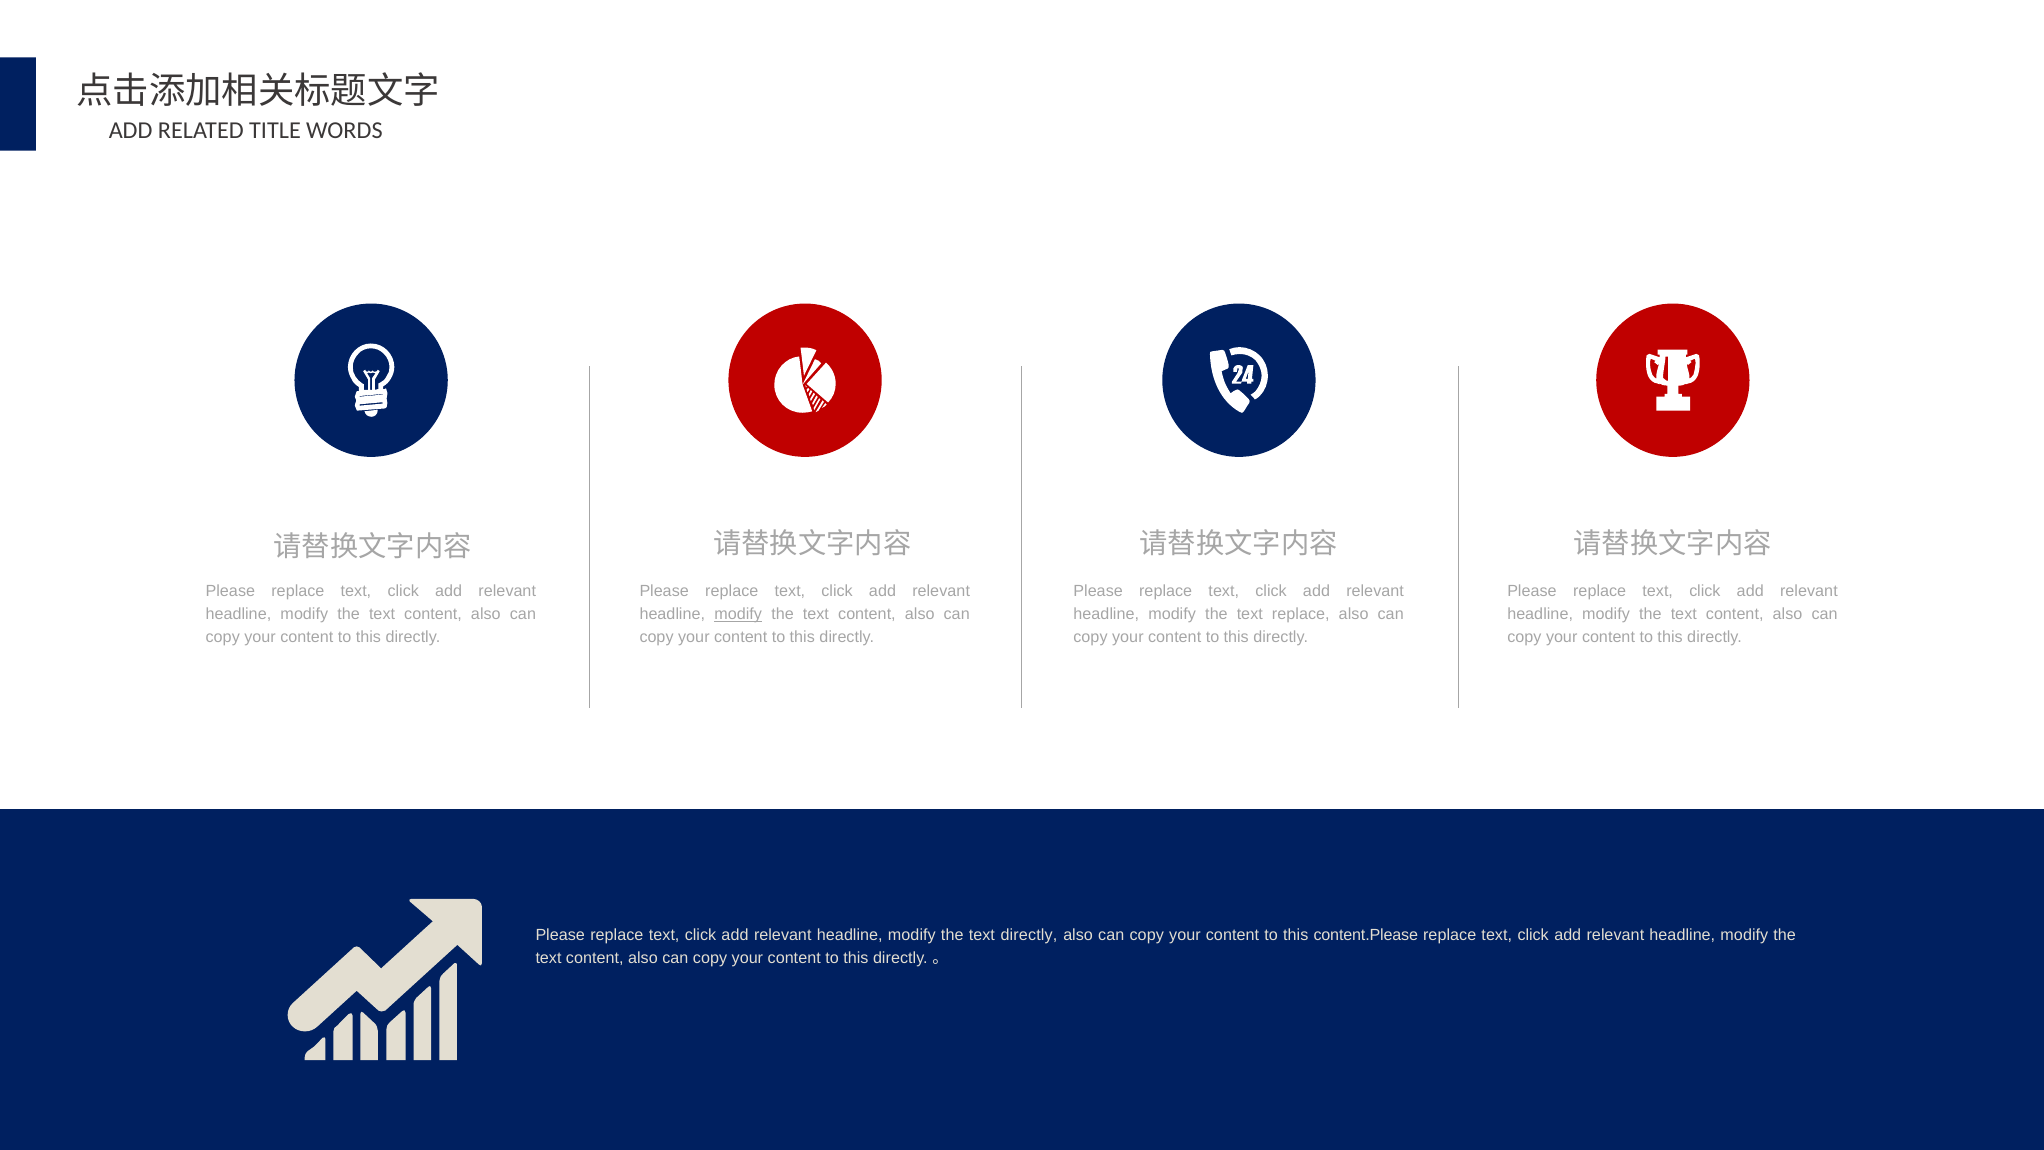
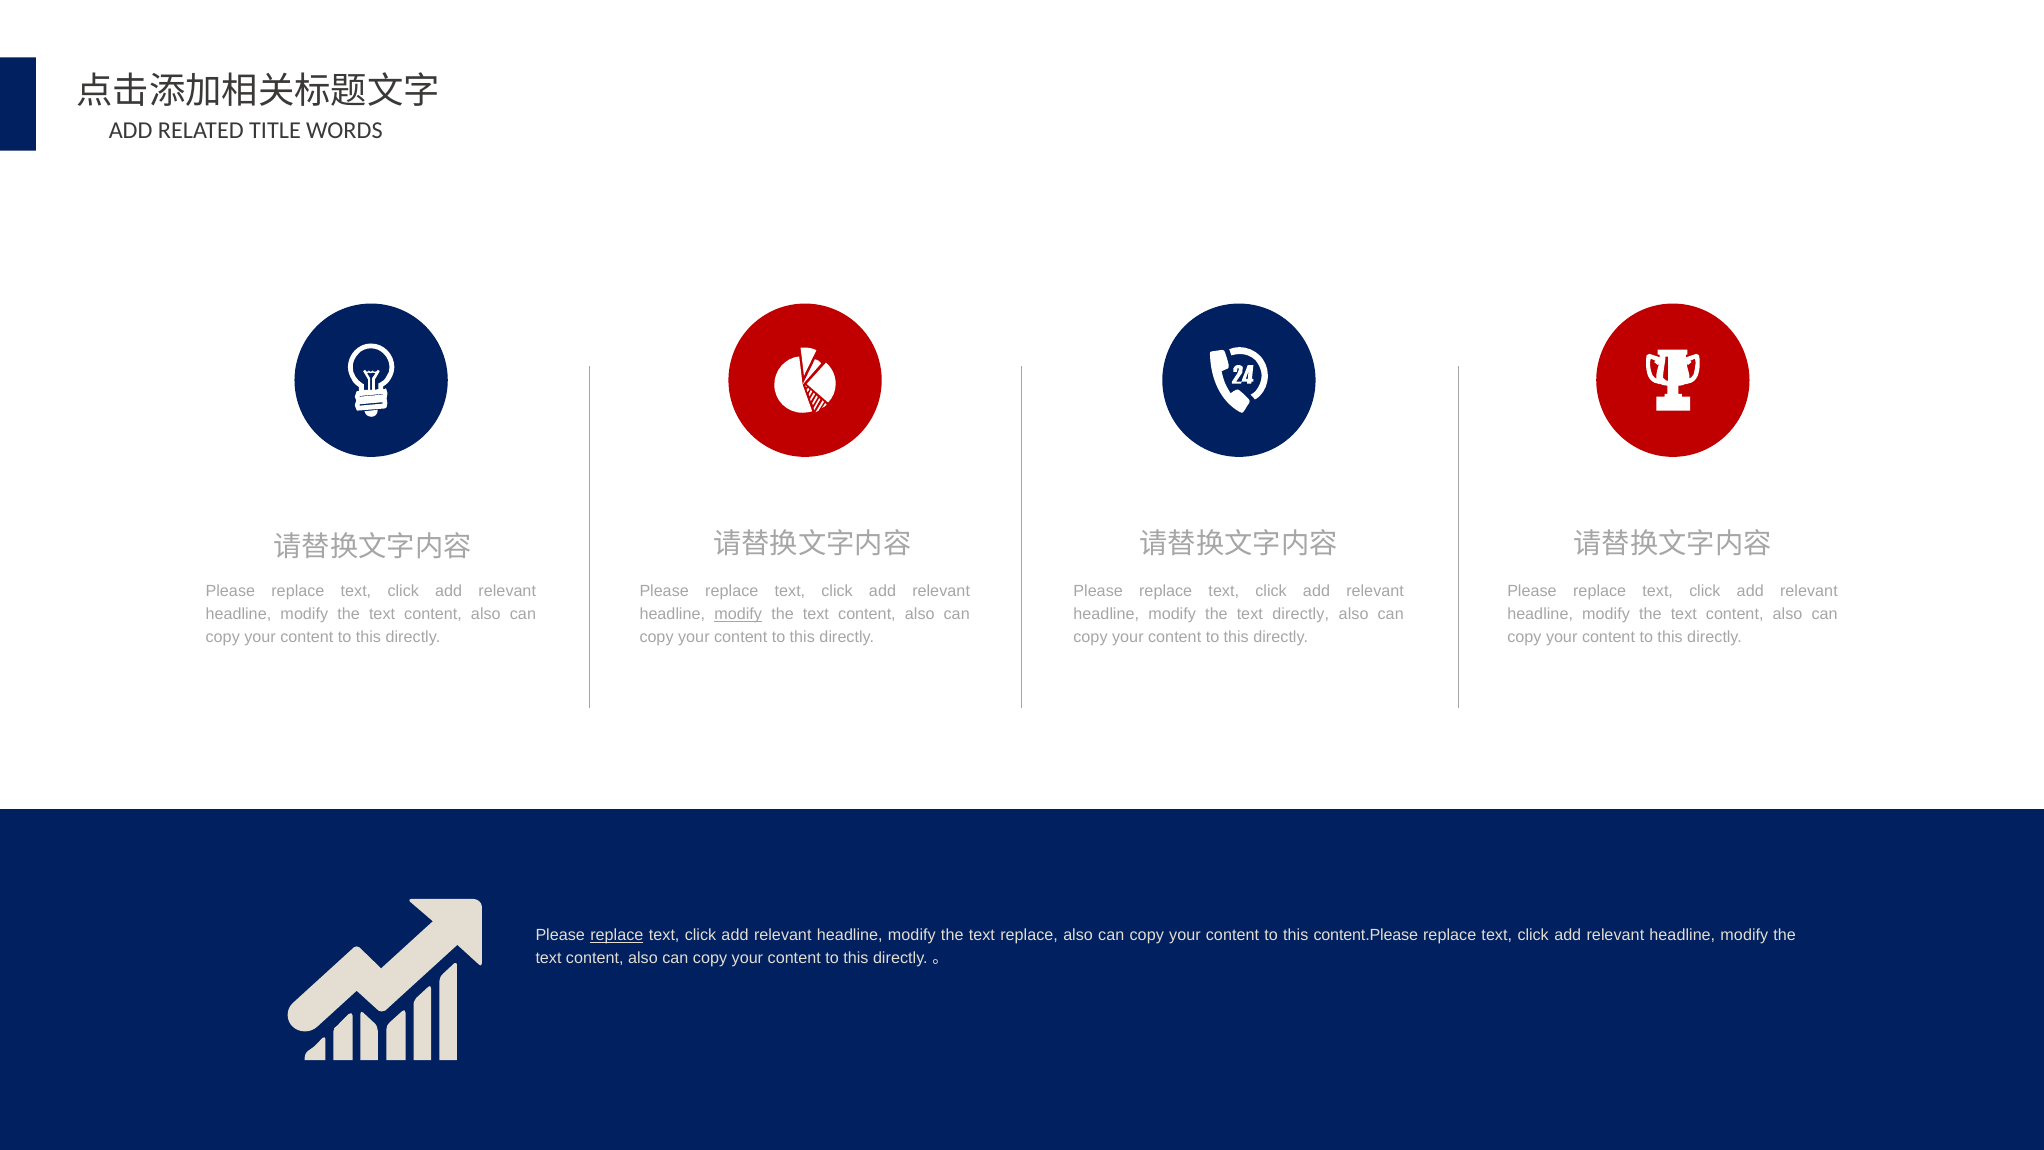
text replace: replace -> directly (1301, 614)
replace underline: none -> present (617, 935)
text directly: directly -> replace (1029, 935)
